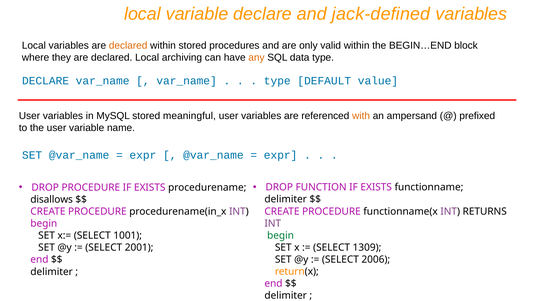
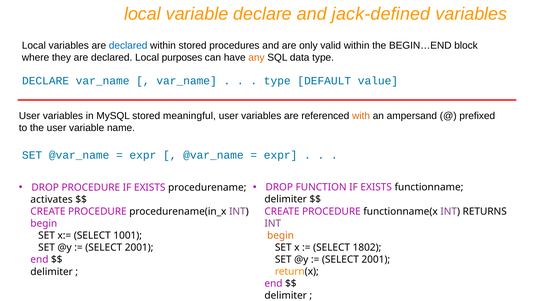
declared colour: orange -> blue (128, 46)
archiving: archiving -> purposes (182, 58)
disallows: disallows -> activates (52, 200)
begin colour: green -> orange (280, 236)
1309: 1309 -> 1802 (367, 248)
2006: 2006 -> 2001 (376, 260)
